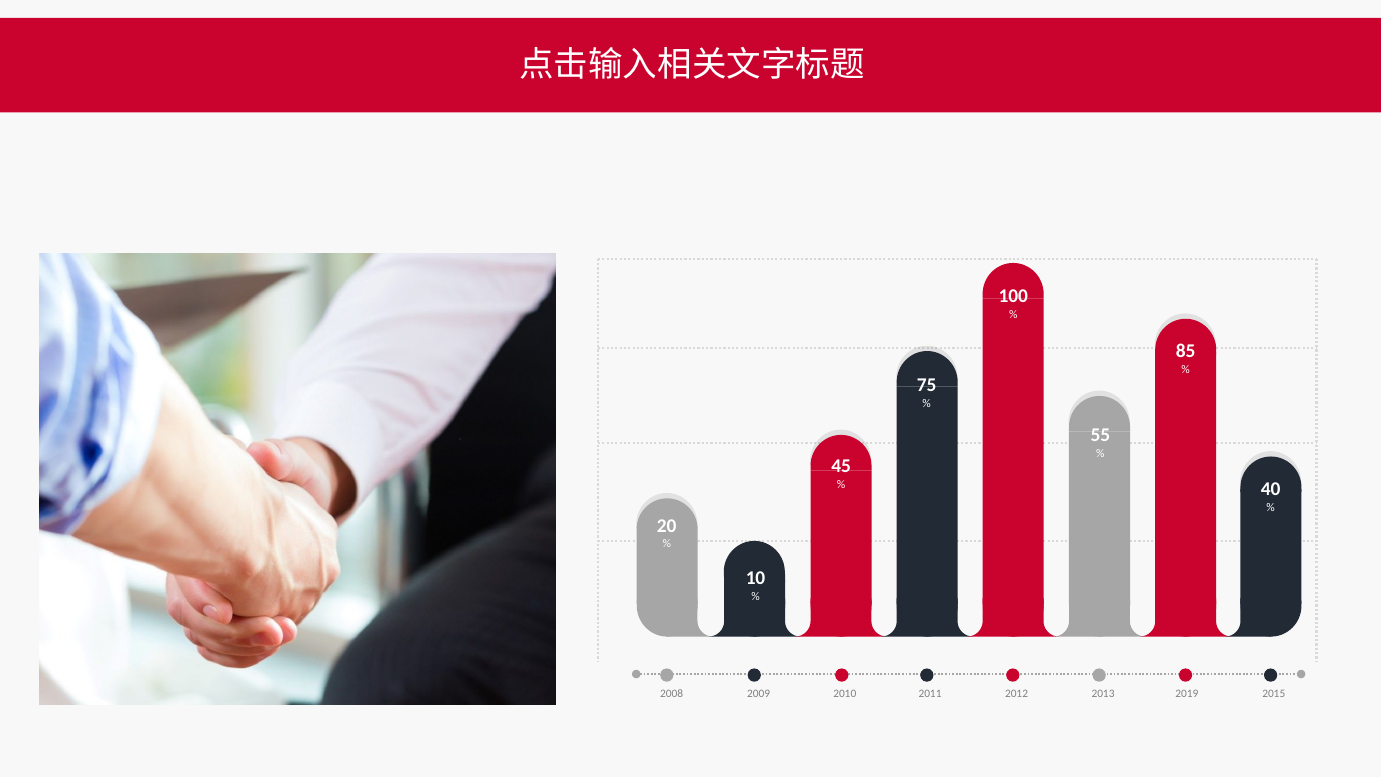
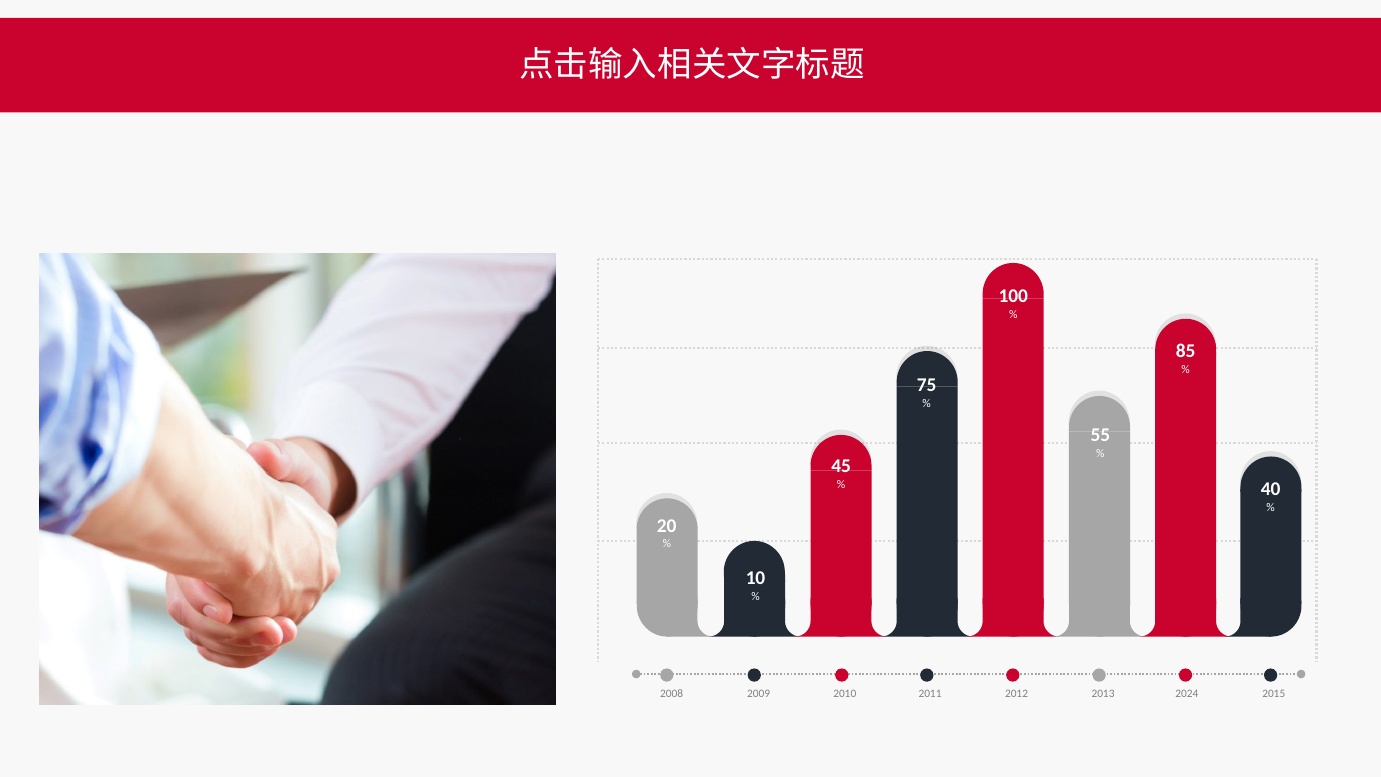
2019: 2019 -> 2024 (1187, 694)
